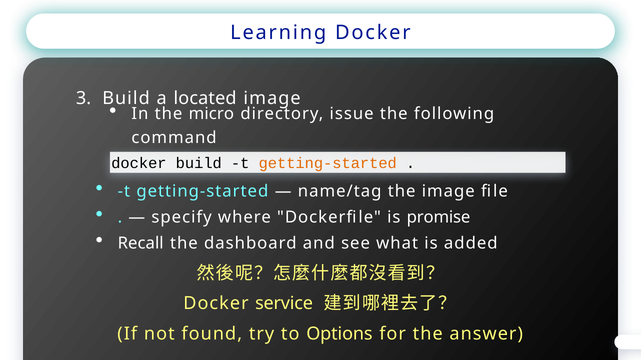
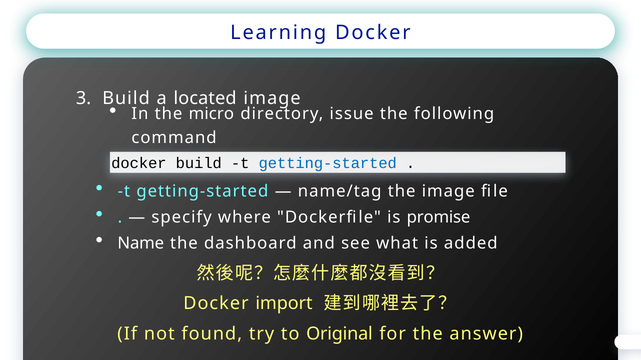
getting-started colour: orange -> blue (328, 164)
Recall: Recall -> Name (141, 244)
service: service -> import (284, 304)
Options: Options -> Original (339, 334)
